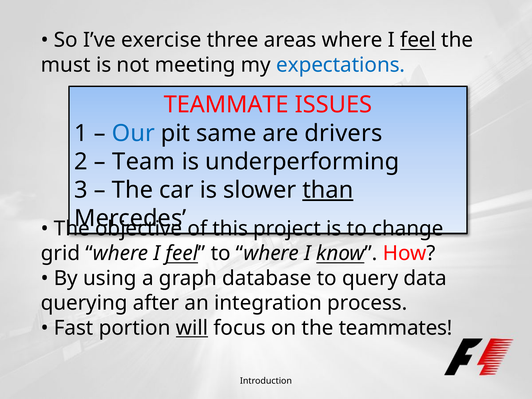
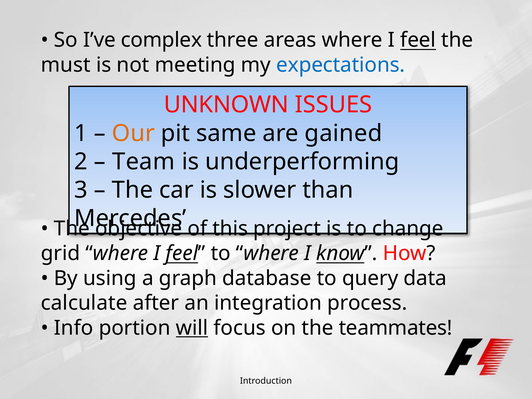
exercise: exercise -> complex (161, 40)
TEAMMATE: TEAMMATE -> UNKNOWN (226, 105)
Our colour: blue -> orange (133, 133)
drivers: drivers -> gained (343, 133)
than underline: present -> none (328, 190)
querying: querying -> calculate (84, 303)
Fast: Fast -> Info (74, 328)
